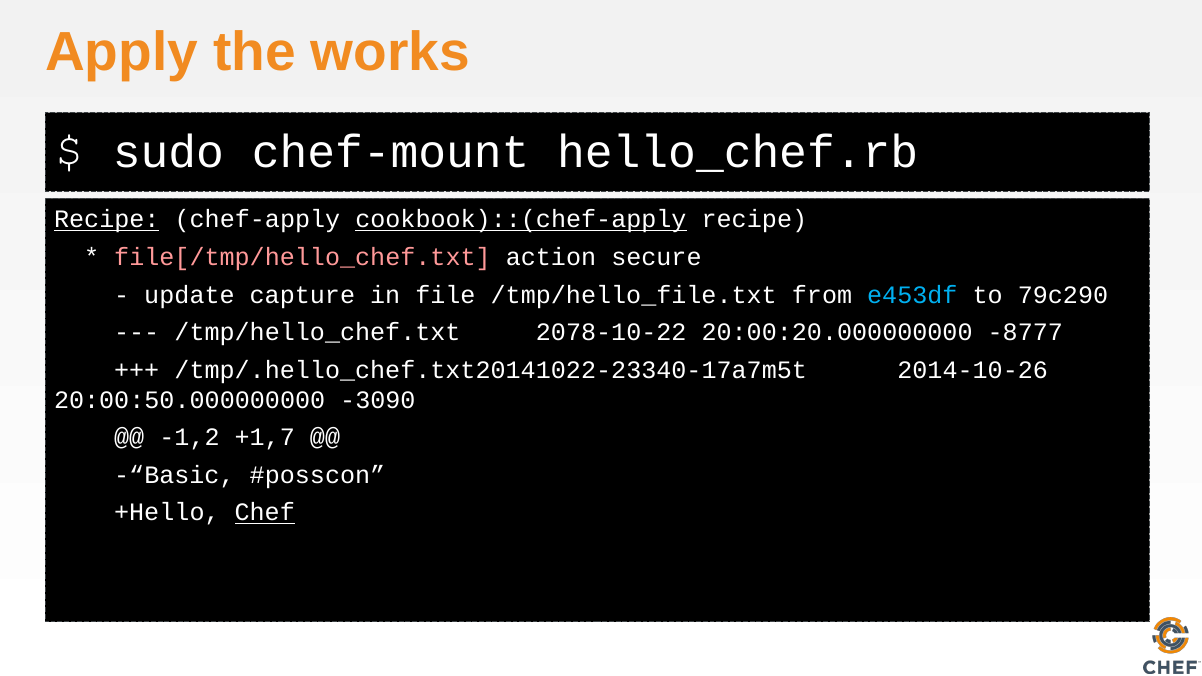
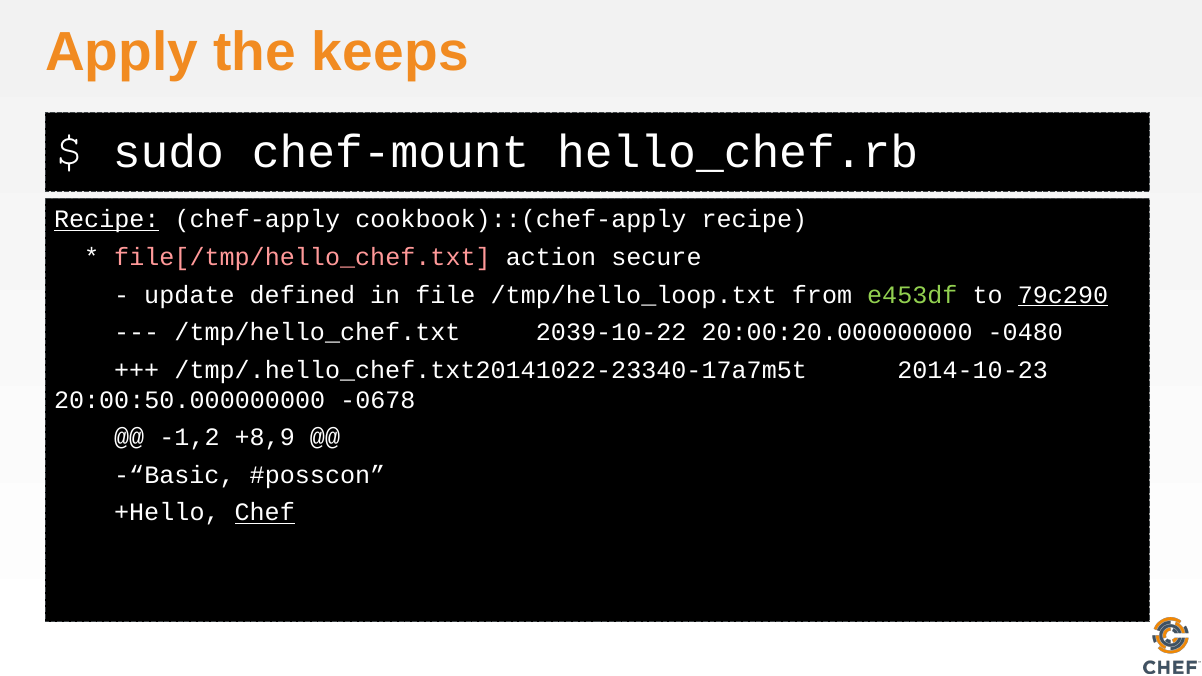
works: works -> keeps (390, 52)
cookbook)::(chef-apply underline: present -> none (521, 220)
capture: capture -> defined (302, 295)
/tmp/hello_file.txt: /tmp/hello_file.txt -> /tmp/hello_loop.txt (634, 295)
e453df colour: light blue -> light green (912, 295)
79c290 underline: none -> present (1063, 295)
2078-10-22: 2078-10-22 -> 2039-10-22 (611, 332)
-8777: -8777 -> -0480 (1025, 332)
2014-10-26: 2014-10-26 -> 2014-10-23 (973, 370)
-3090: -3090 -> -0678 (378, 400)
+1,7: +1,7 -> +8,9 (265, 438)
